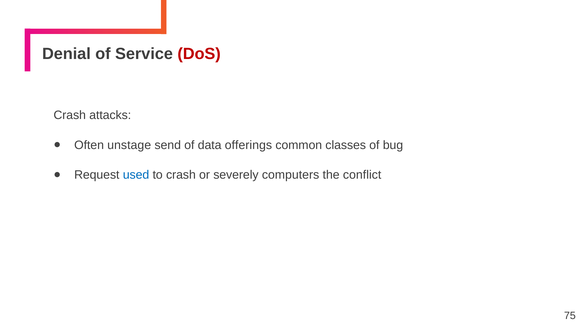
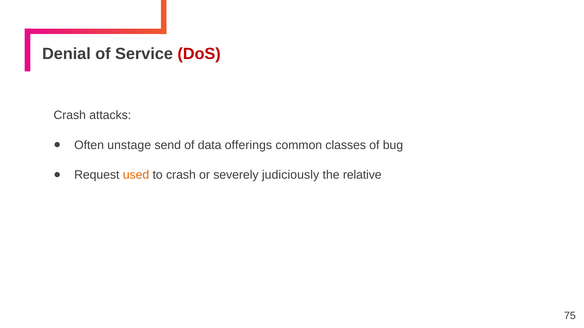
used colour: blue -> orange (136, 175)
computers: computers -> judiciously (291, 175)
conflict: conflict -> relative (362, 175)
